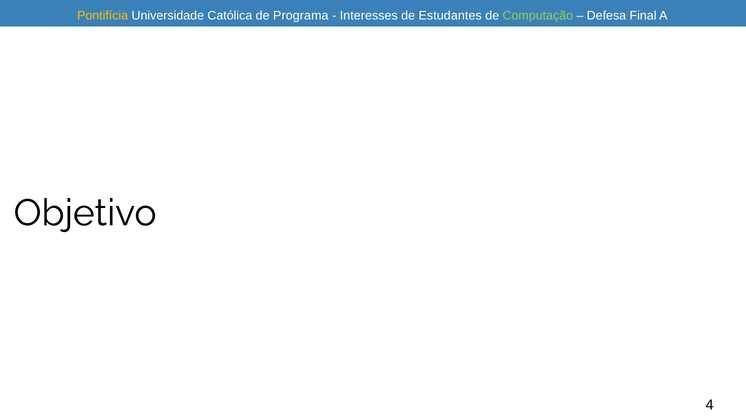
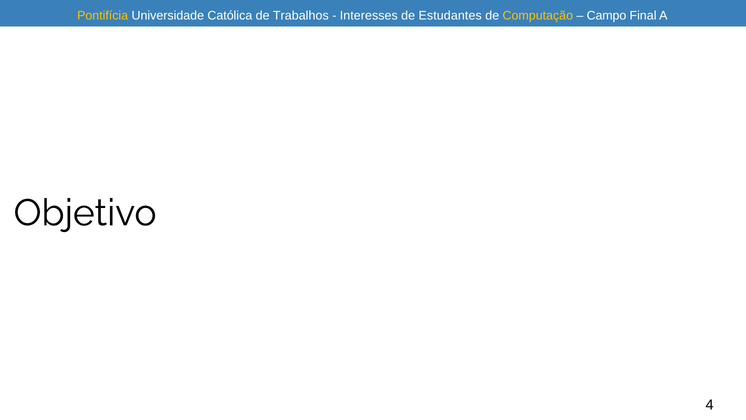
Programa: Programa -> Trabalhos (301, 16)
Computação colour: light green -> yellow (538, 16)
Defesa: Defesa -> Campo (607, 16)
